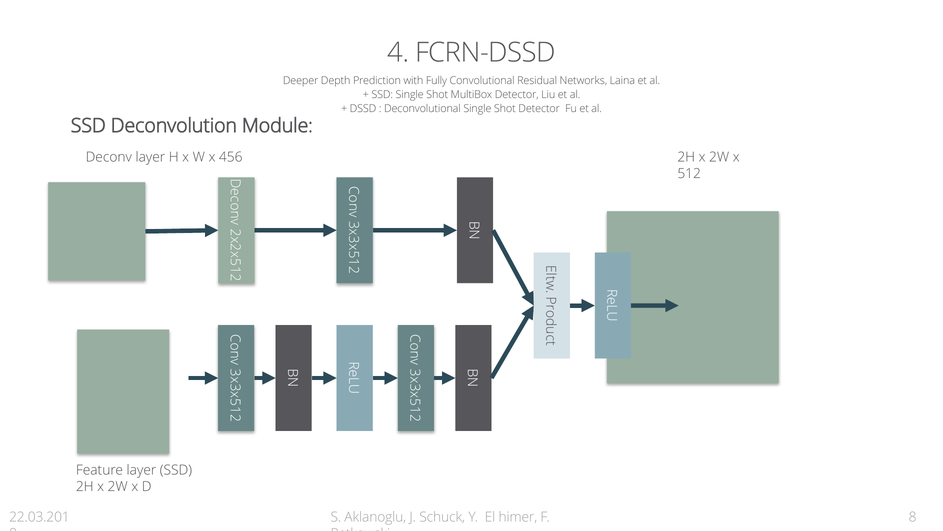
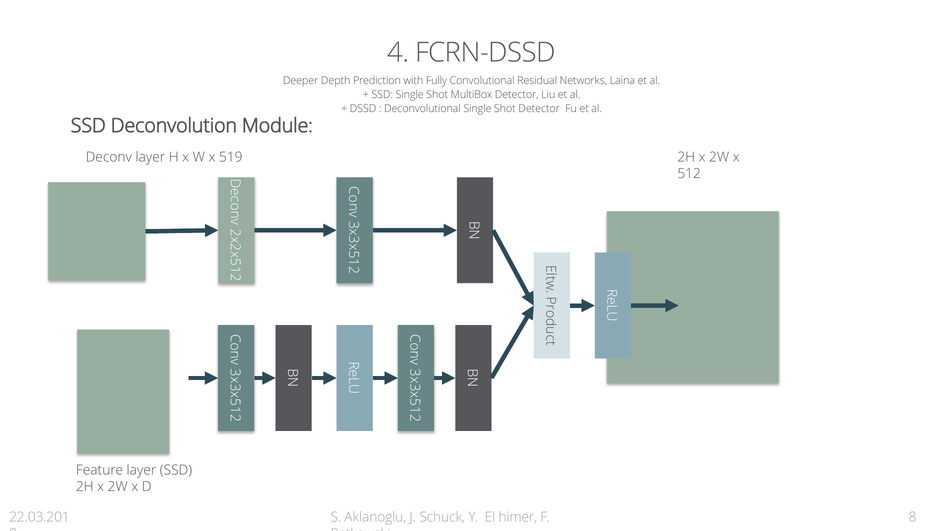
456: 456 -> 519 (231, 157)
